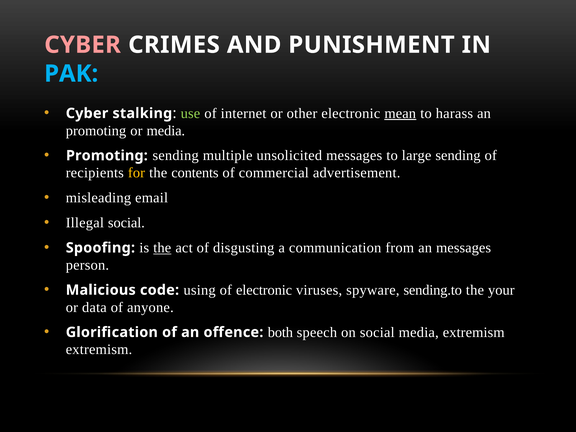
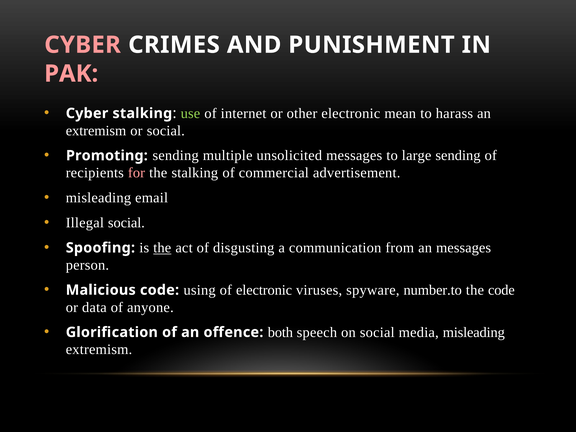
PAK colour: light blue -> pink (71, 74)
mean underline: present -> none (400, 113)
promoting: promoting -> extremism (96, 131)
or media: media -> social (166, 131)
for colour: yellow -> pink (136, 173)
the contents: contents -> stalking (195, 173)
sending.to: sending.to -> number.to (433, 290)
the your: your -> code (501, 290)
media extremism: extremism -> misleading (474, 332)
